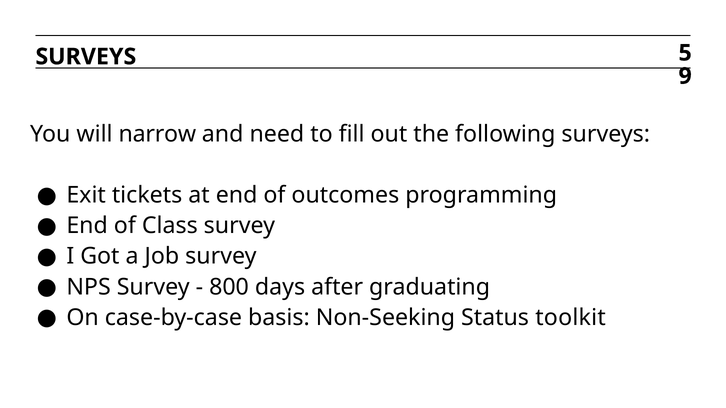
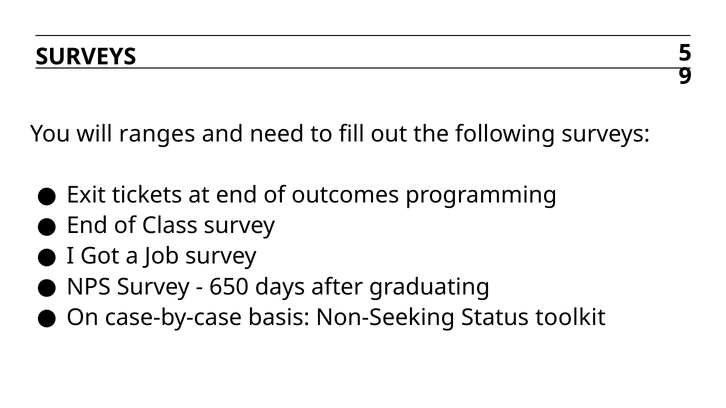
narrow: narrow -> ranges (157, 134)
800: 800 -> 650 (229, 287)
